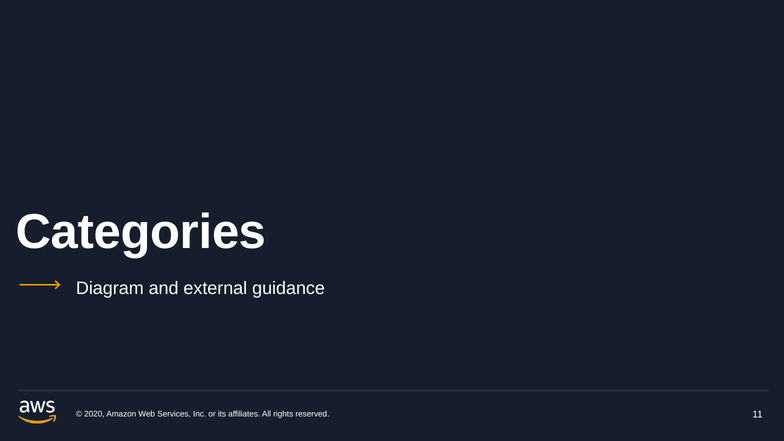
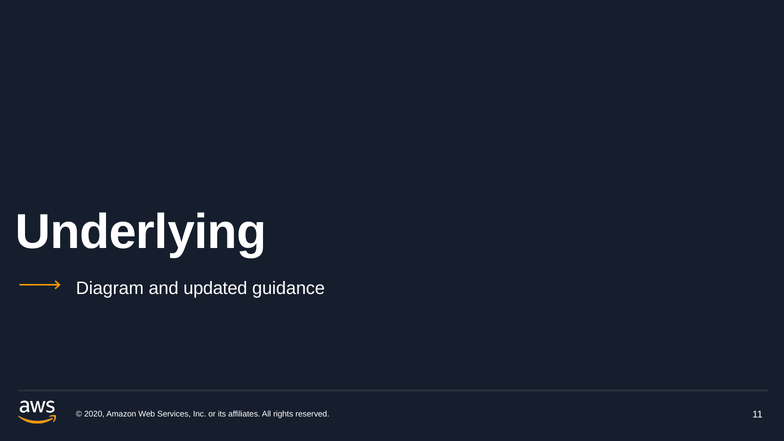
Categories: Categories -> Underlying (141, 232)
external: external -> updated (215, 288)
